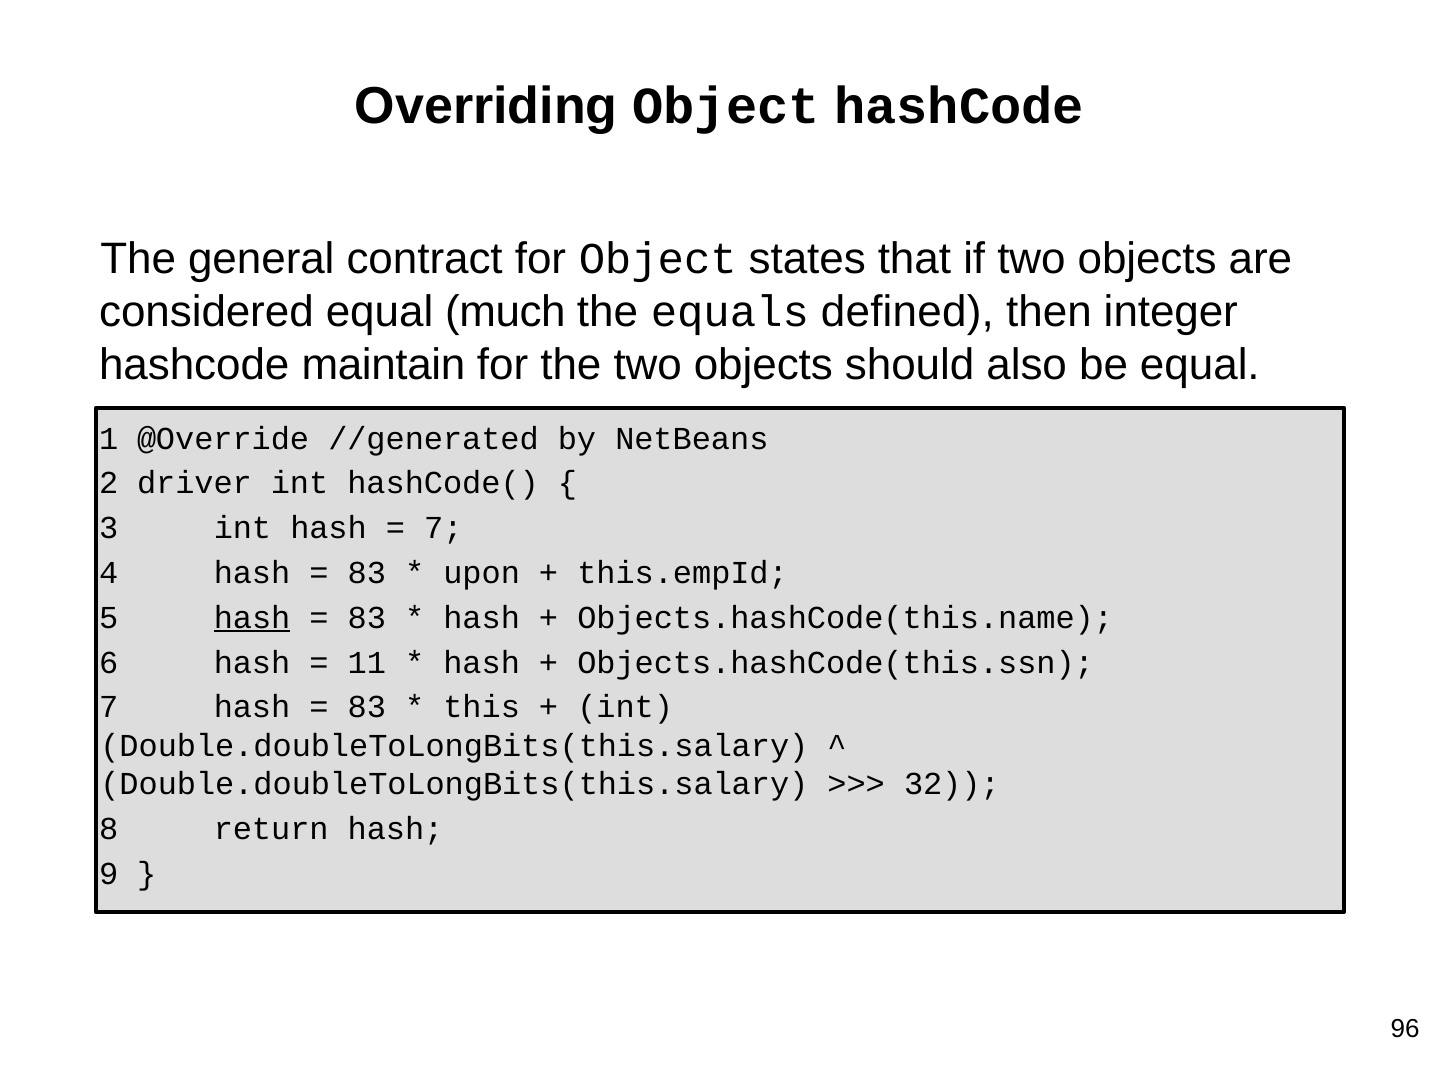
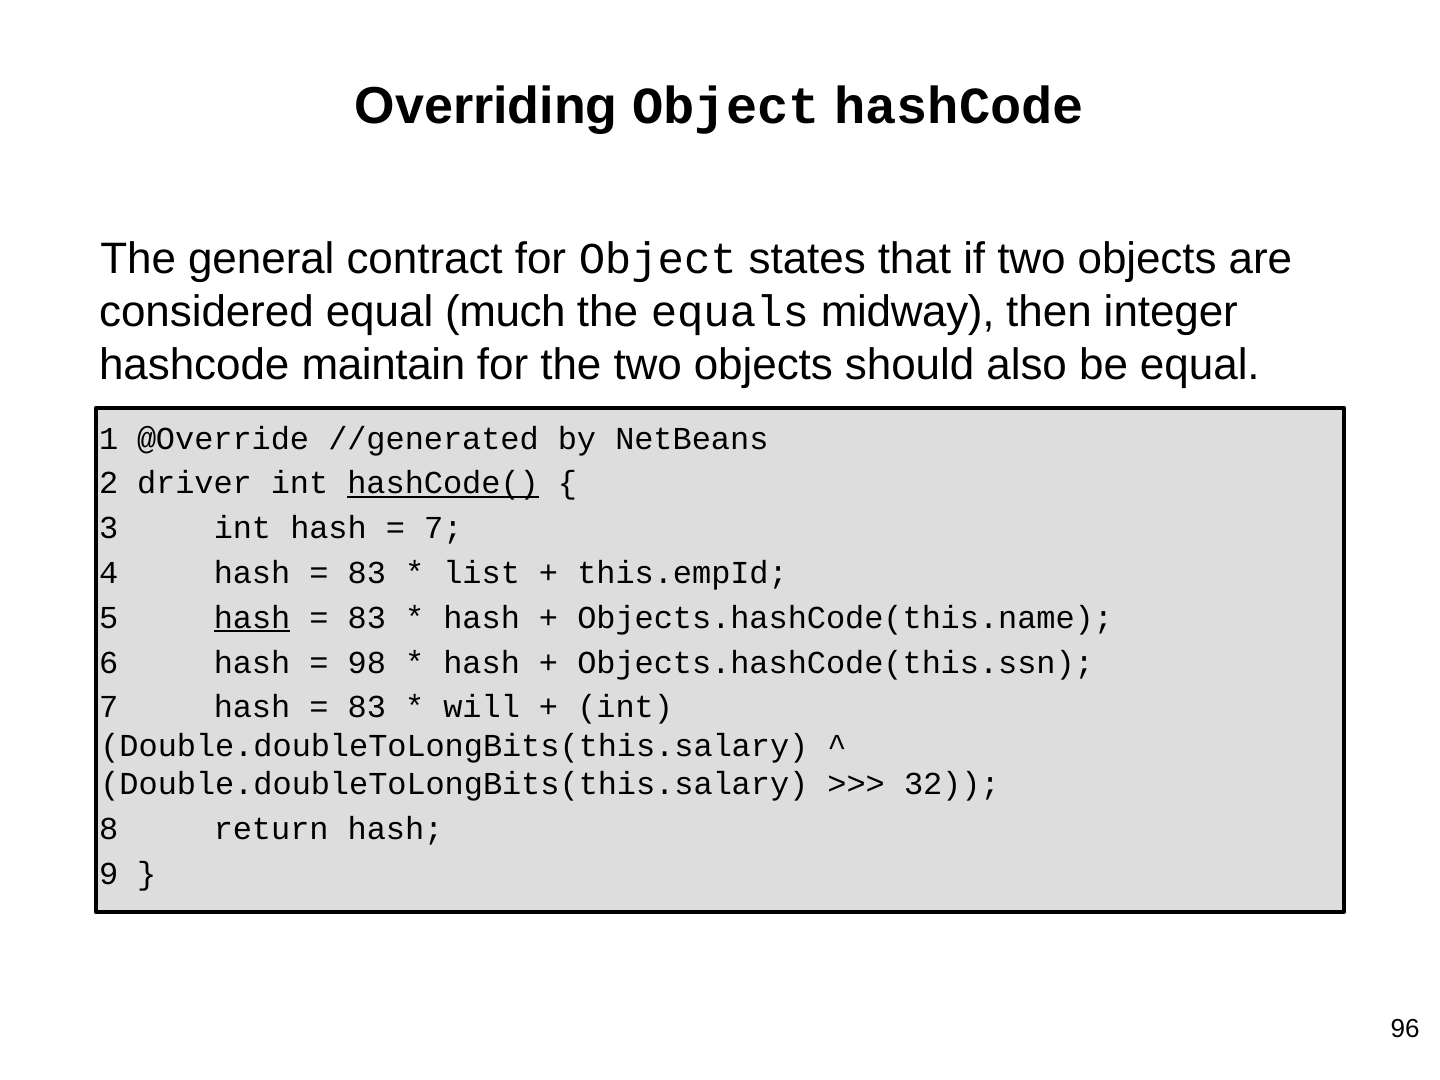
defined: defined -> midway (908, 312)
hashCode( underline: none -> present (443, 483)
upon: upon -> list (482, 573)
11: 11 -> 98 (367, 662)
this: this -> will (482, 707)
